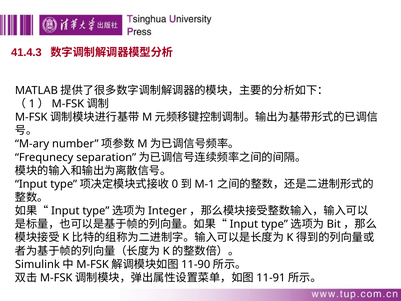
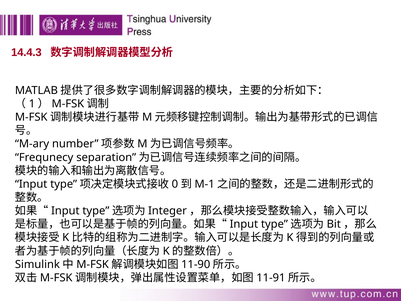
41.4.3: 41.4.3 -> 14.4.3 (26, 52)
